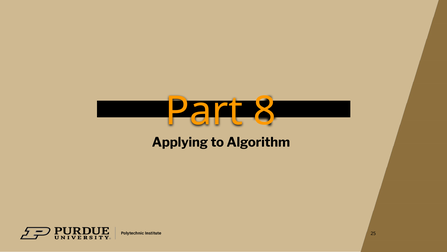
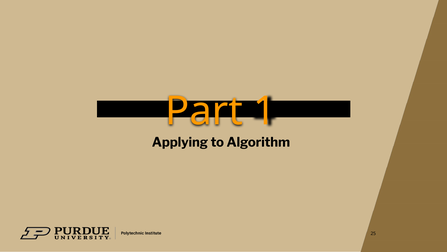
8: 8 -> 1 (265, 111)
